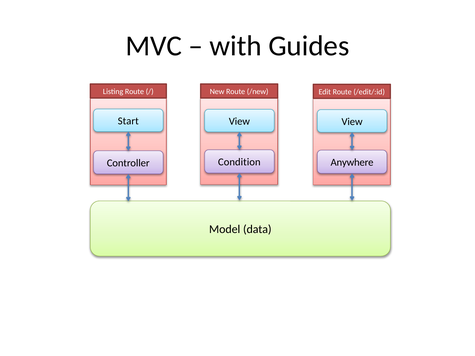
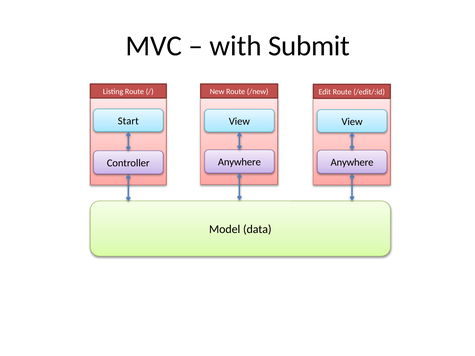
Guides: Guides -> Submit (309, 46)
Condition: Condition -> Anywhere (239, 162)
